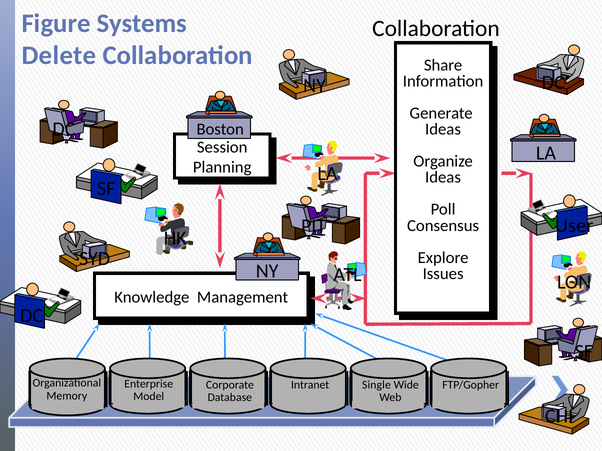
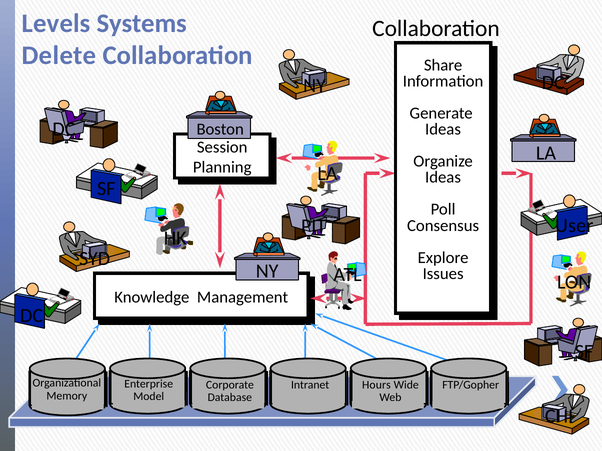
Figure: Figure -> Levels (56, 23)
Single: Single -> Hours (376, 385)
